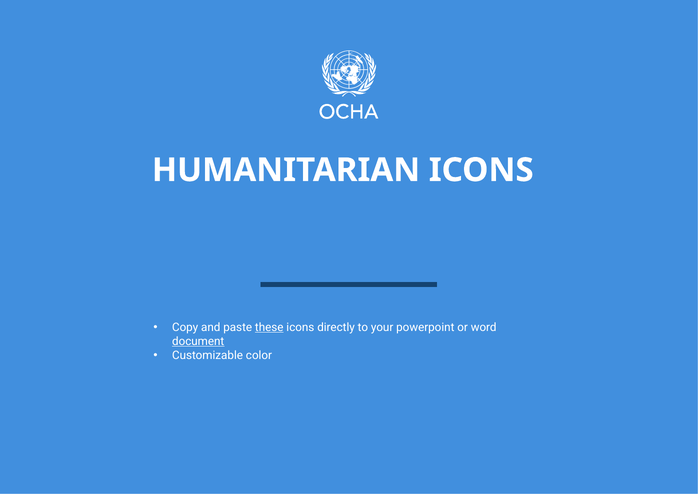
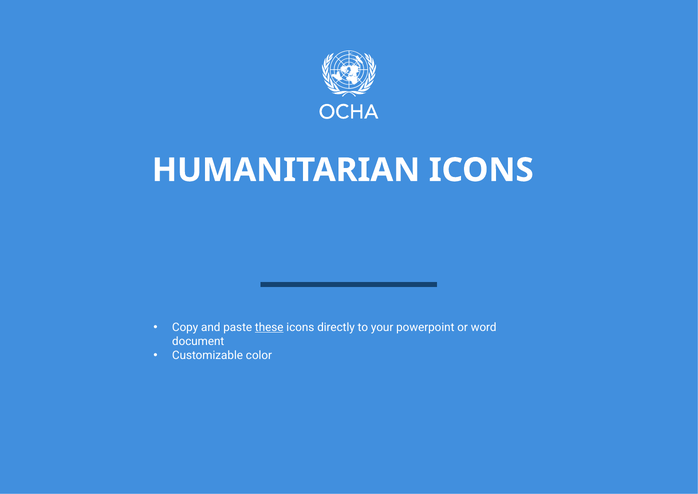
document underline: present -> none (198, 341)
